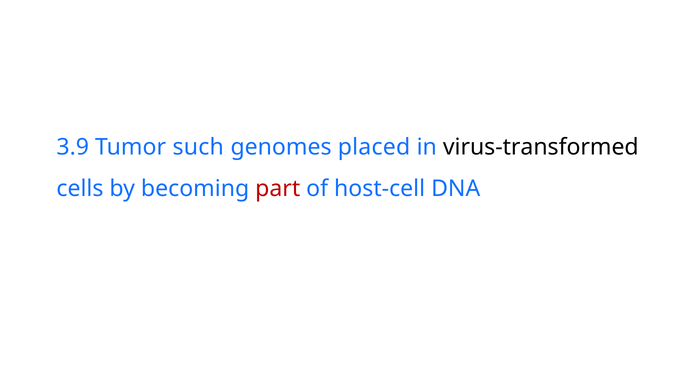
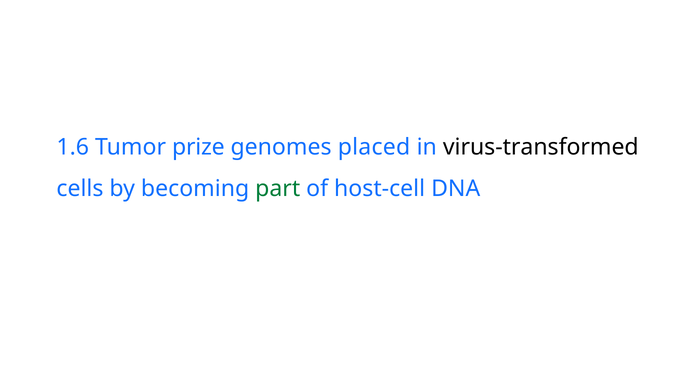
3.9: 3.9 -> 1.6 (73, 147)
such: such -> prize (198, 147)
part colour: red -> green (278, 189)
